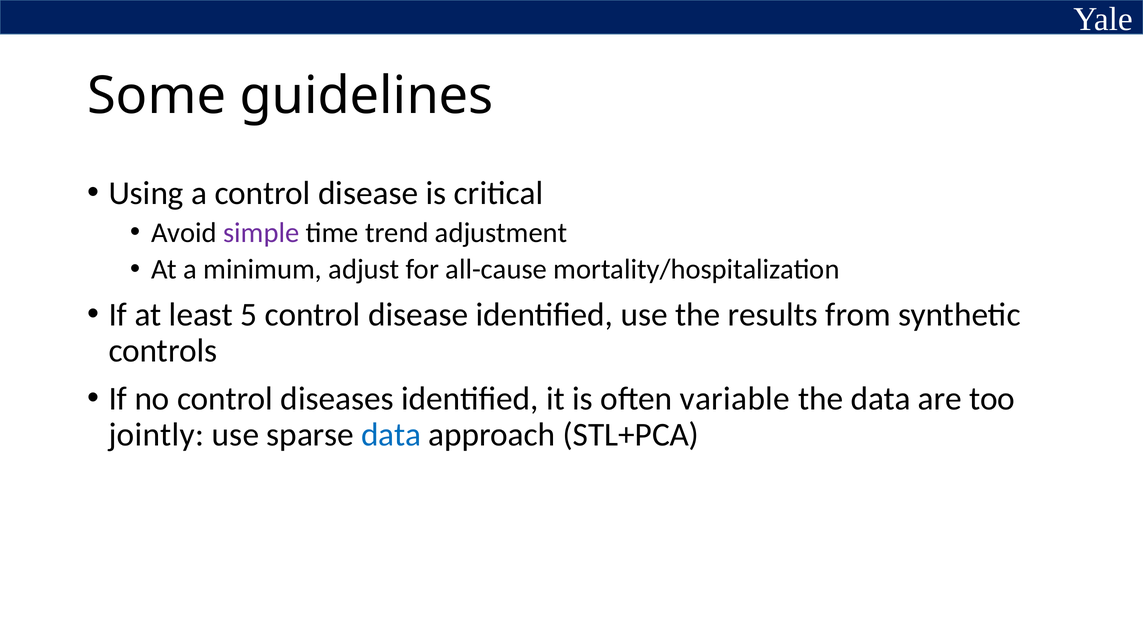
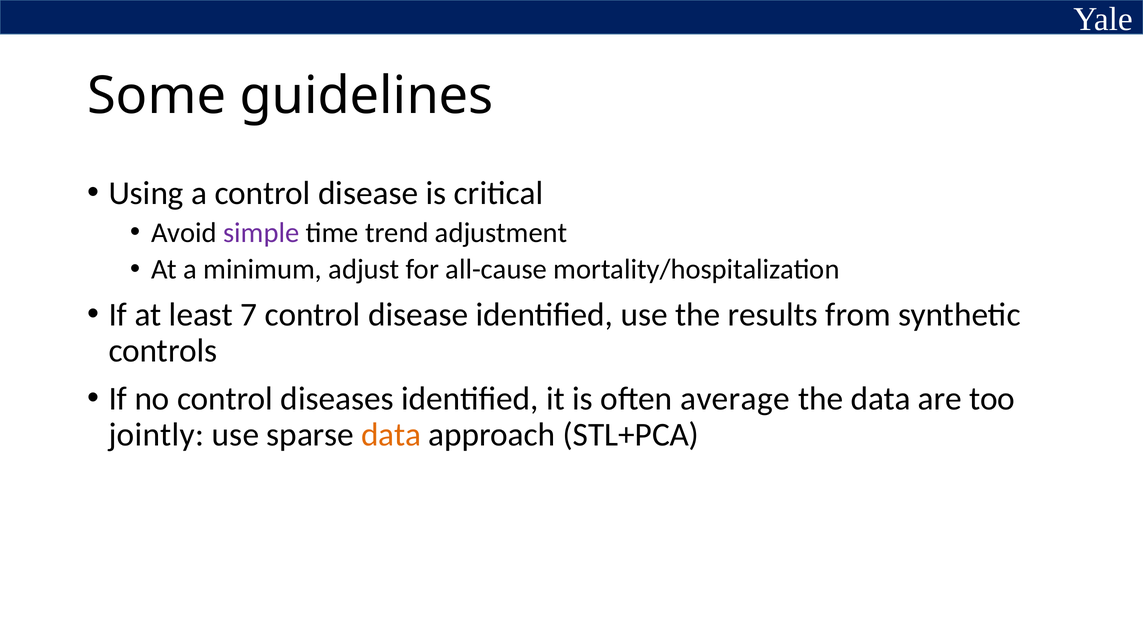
5: 5 -> 7 (249, 315)
variable: variable -> average (735, 399)
data colour: blue -> orange (391, 435)
